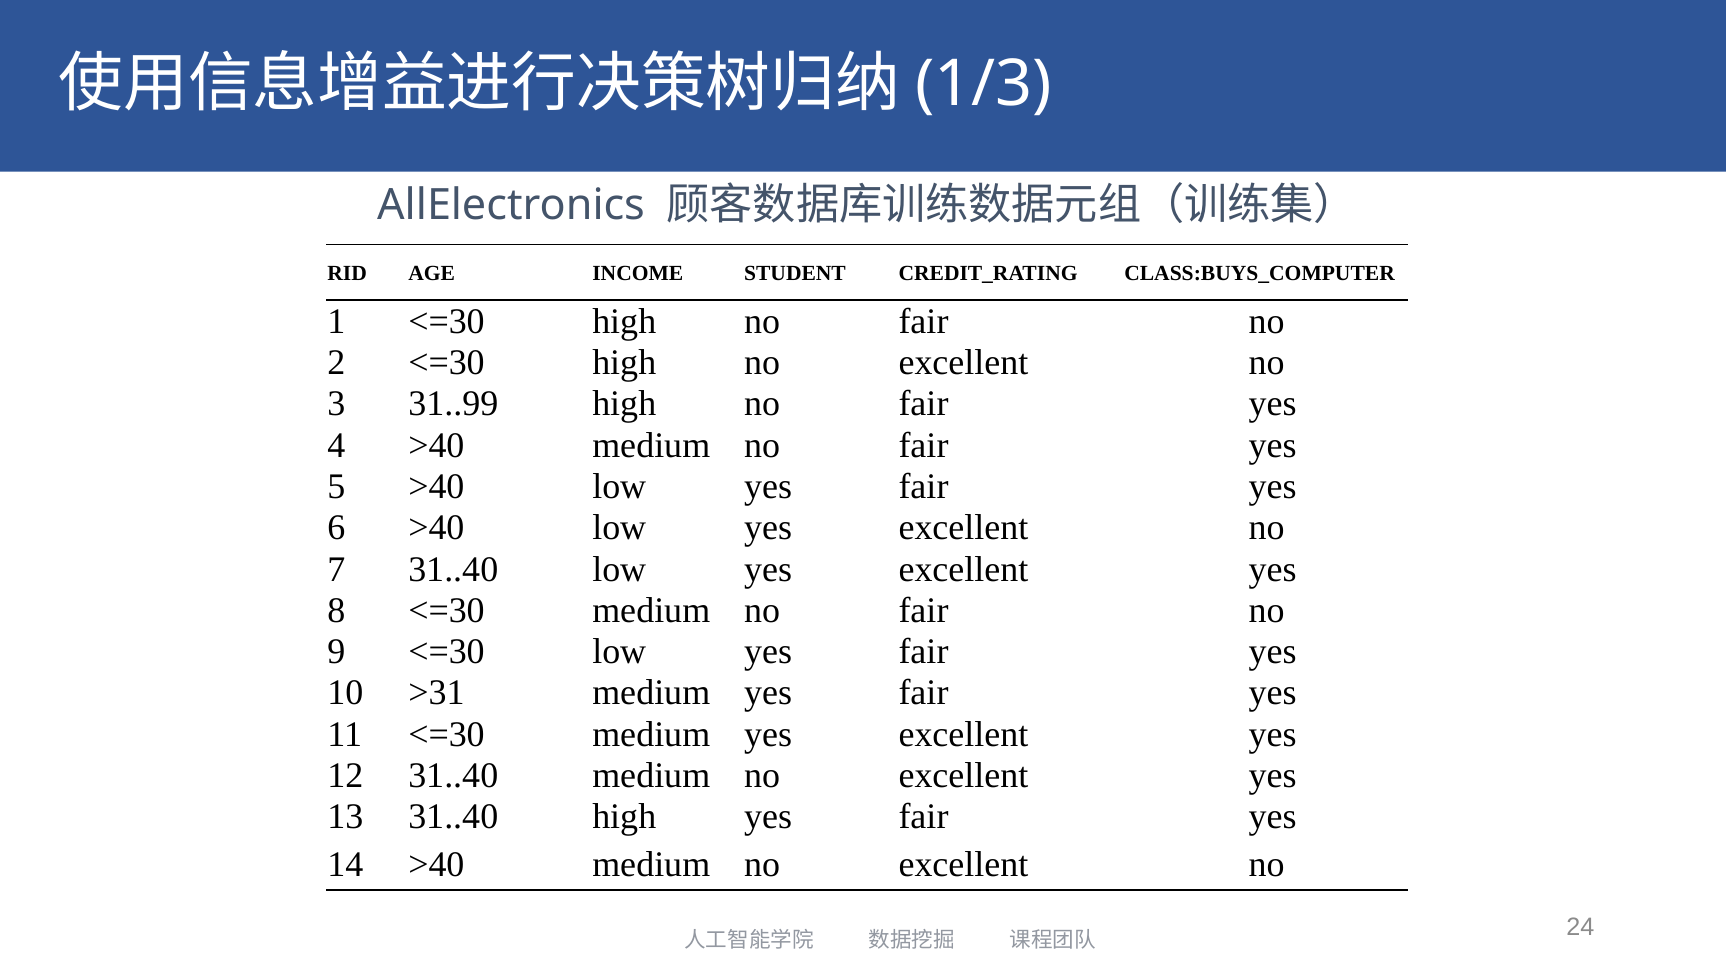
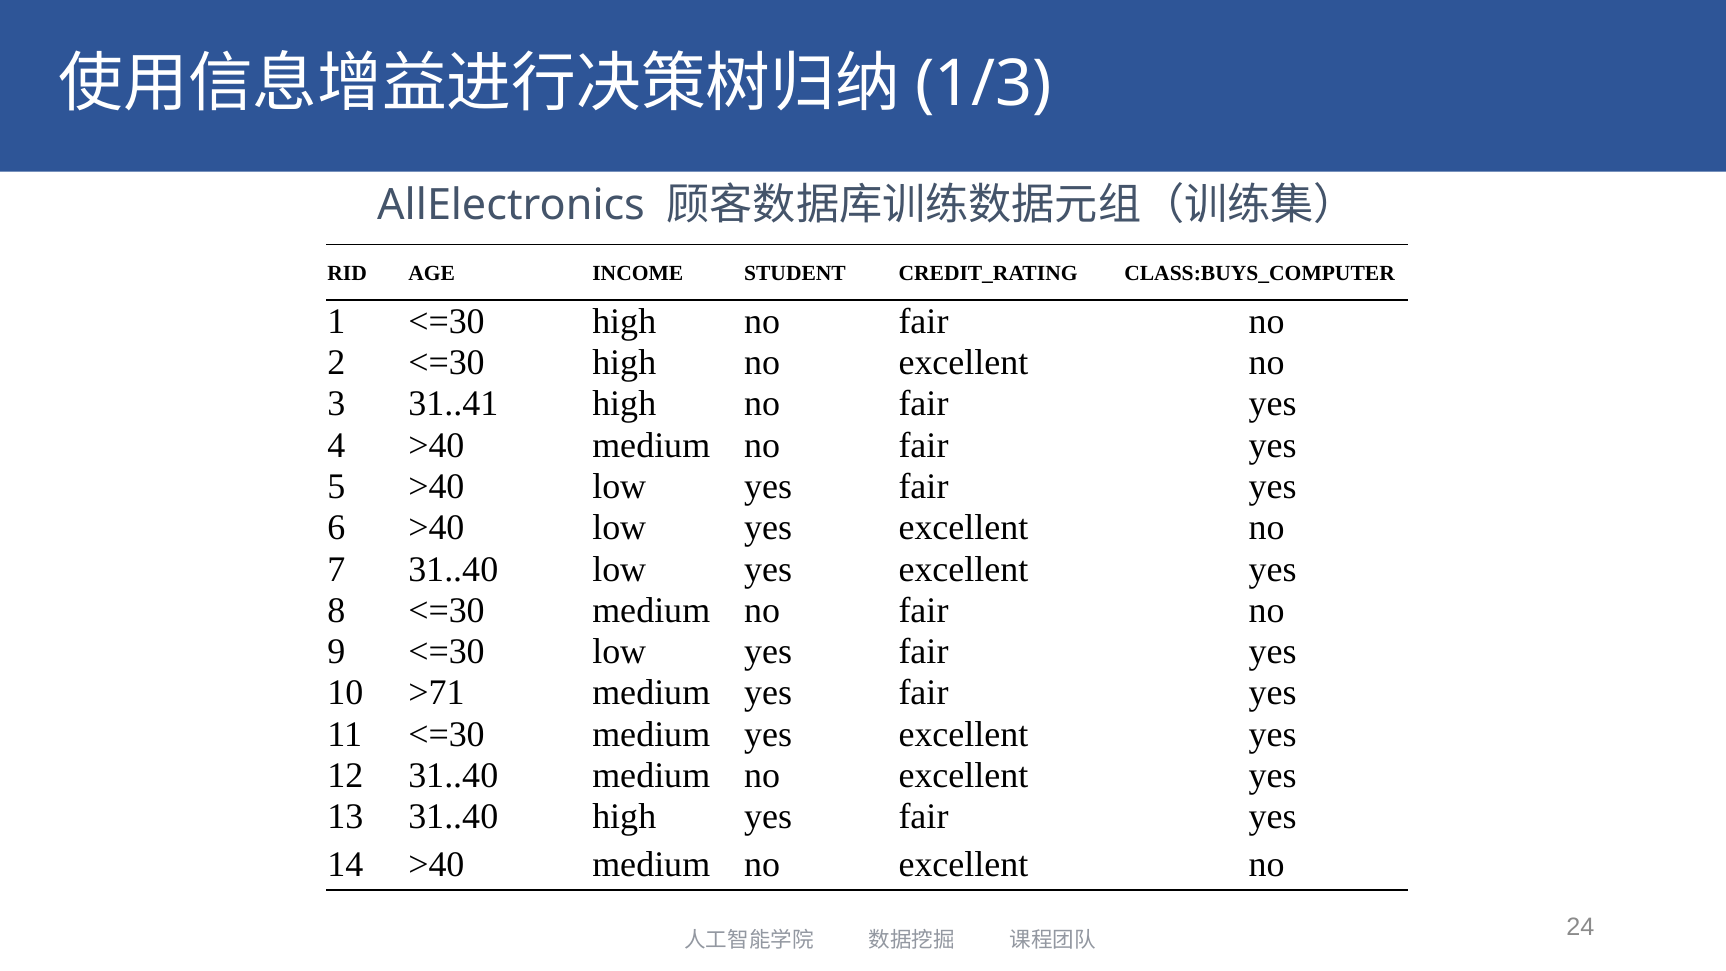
31..99: 31..99 -> 31..41 (453, 404)
>31: >31 -> >71 (436, 693)
